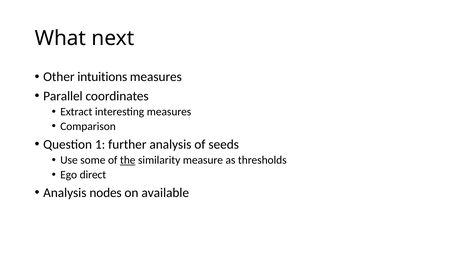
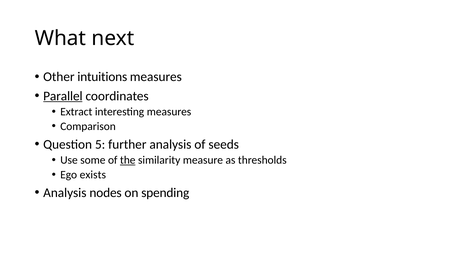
Parallel underline: none -> present (63, 96)
1: 1 -> 5 (100, 144)
direct: direct -> exists (93, 175)
available: available -> spending (165, 193)
